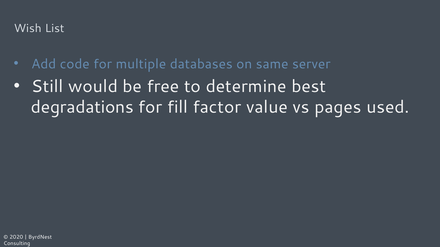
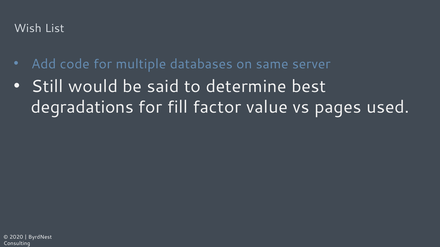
free: free -> said (163, 86)
